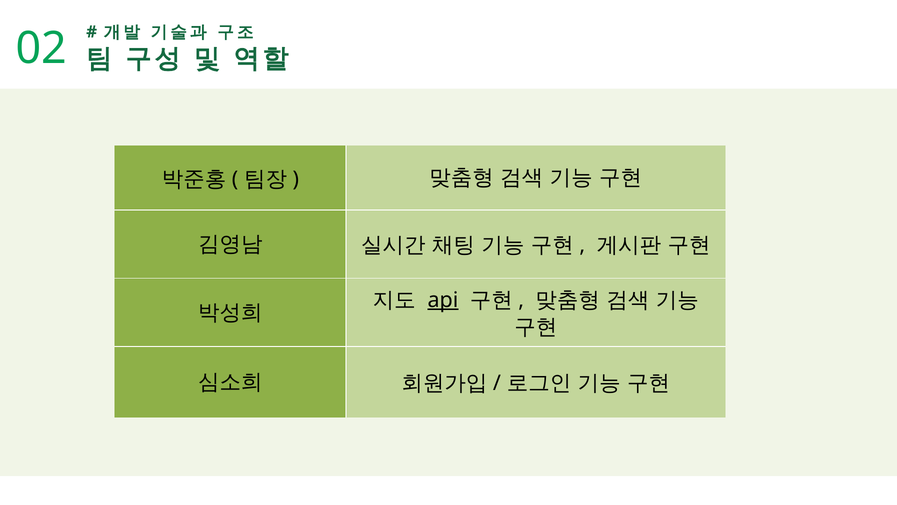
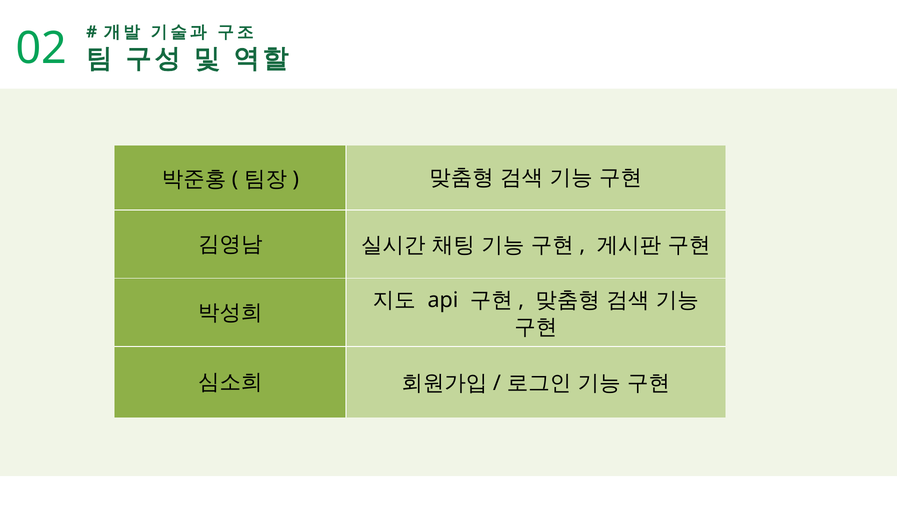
api underline: present -> none (443, 300)
